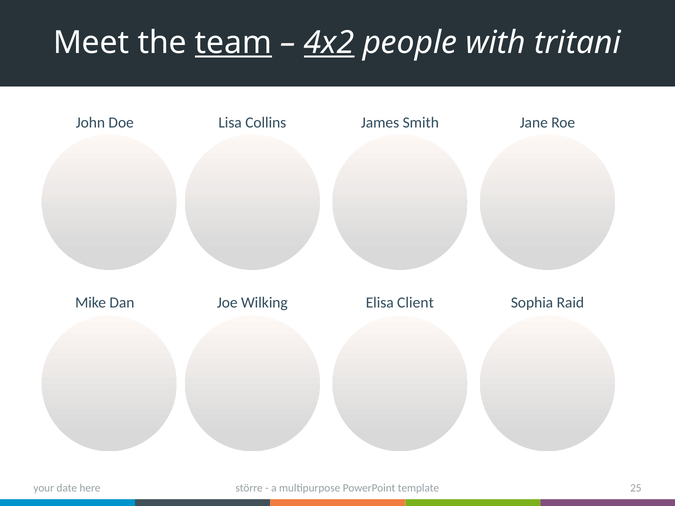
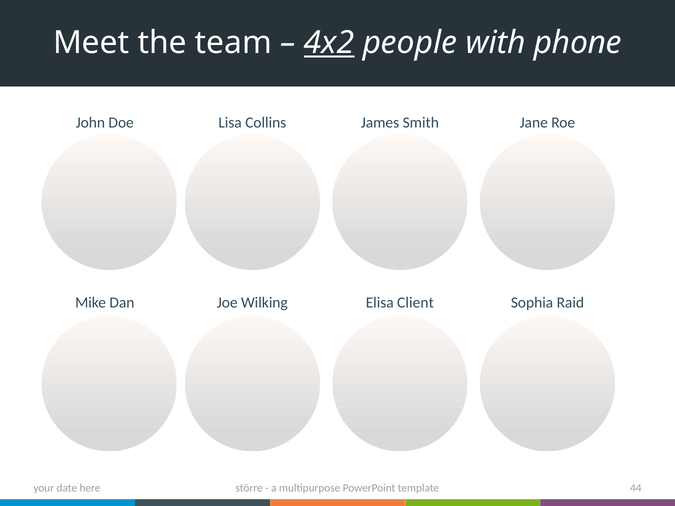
team underline: present -> none (233, 43)
tritani: tritani -> phone (578, 43)
25: 25 -> 44 (636, 488)
